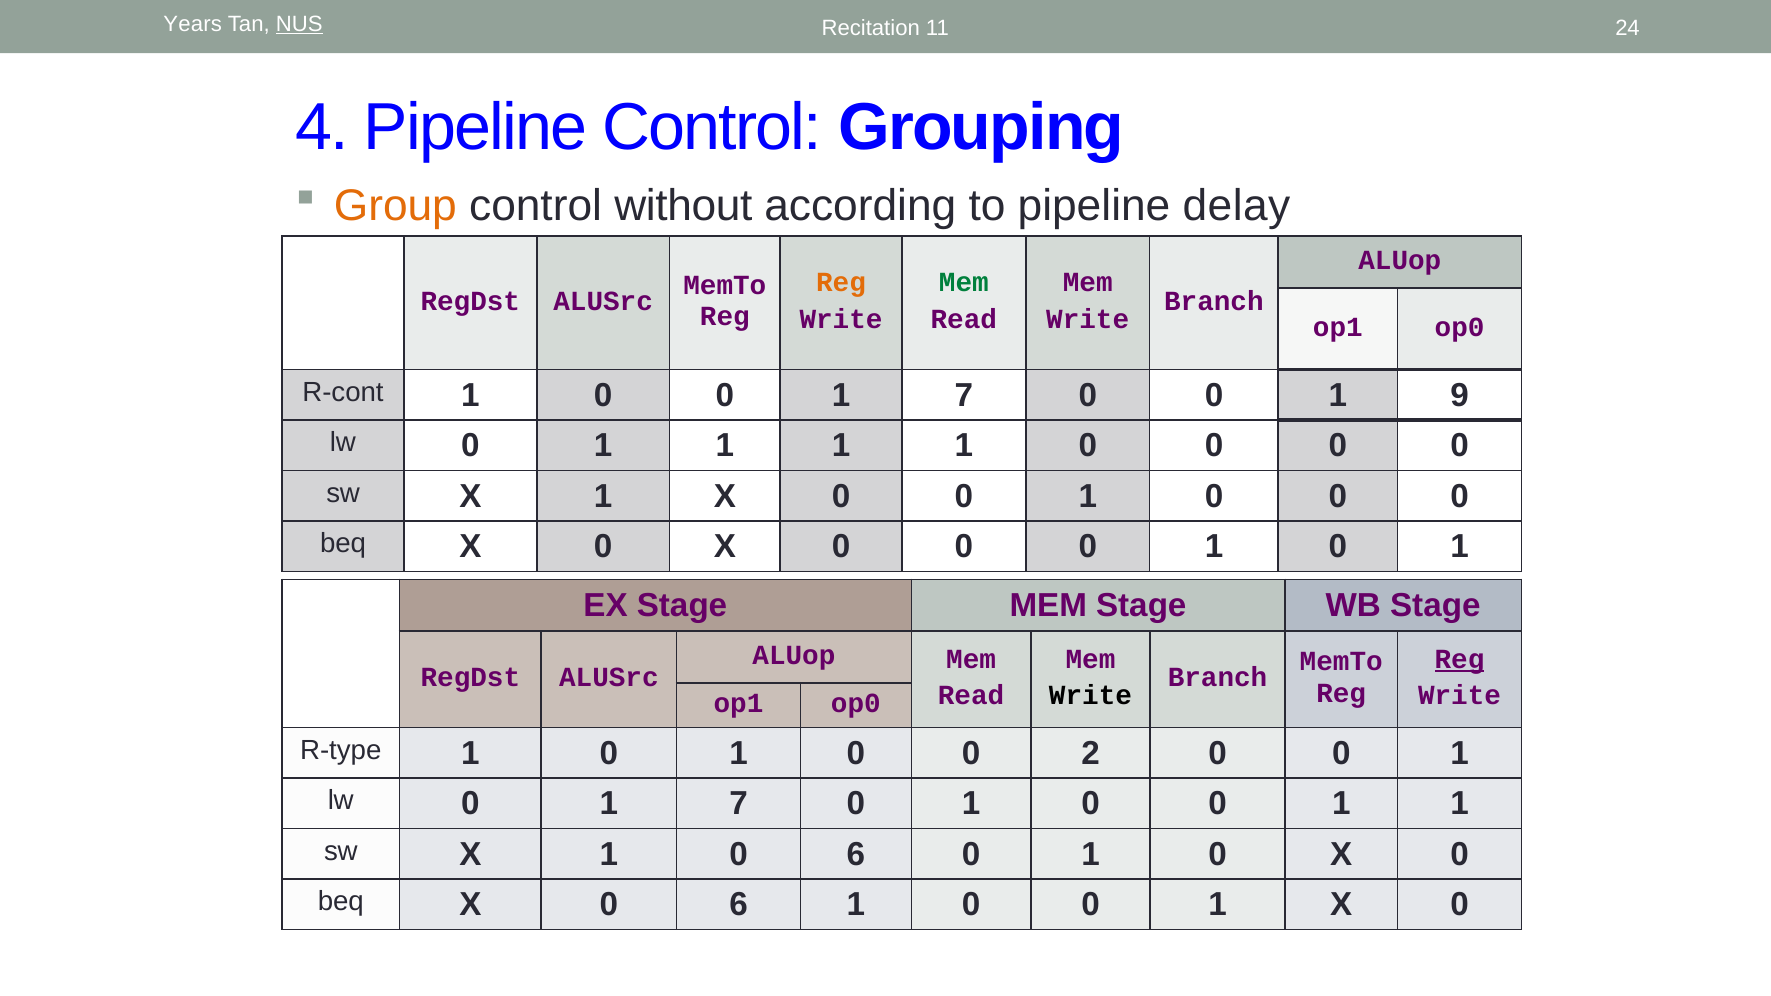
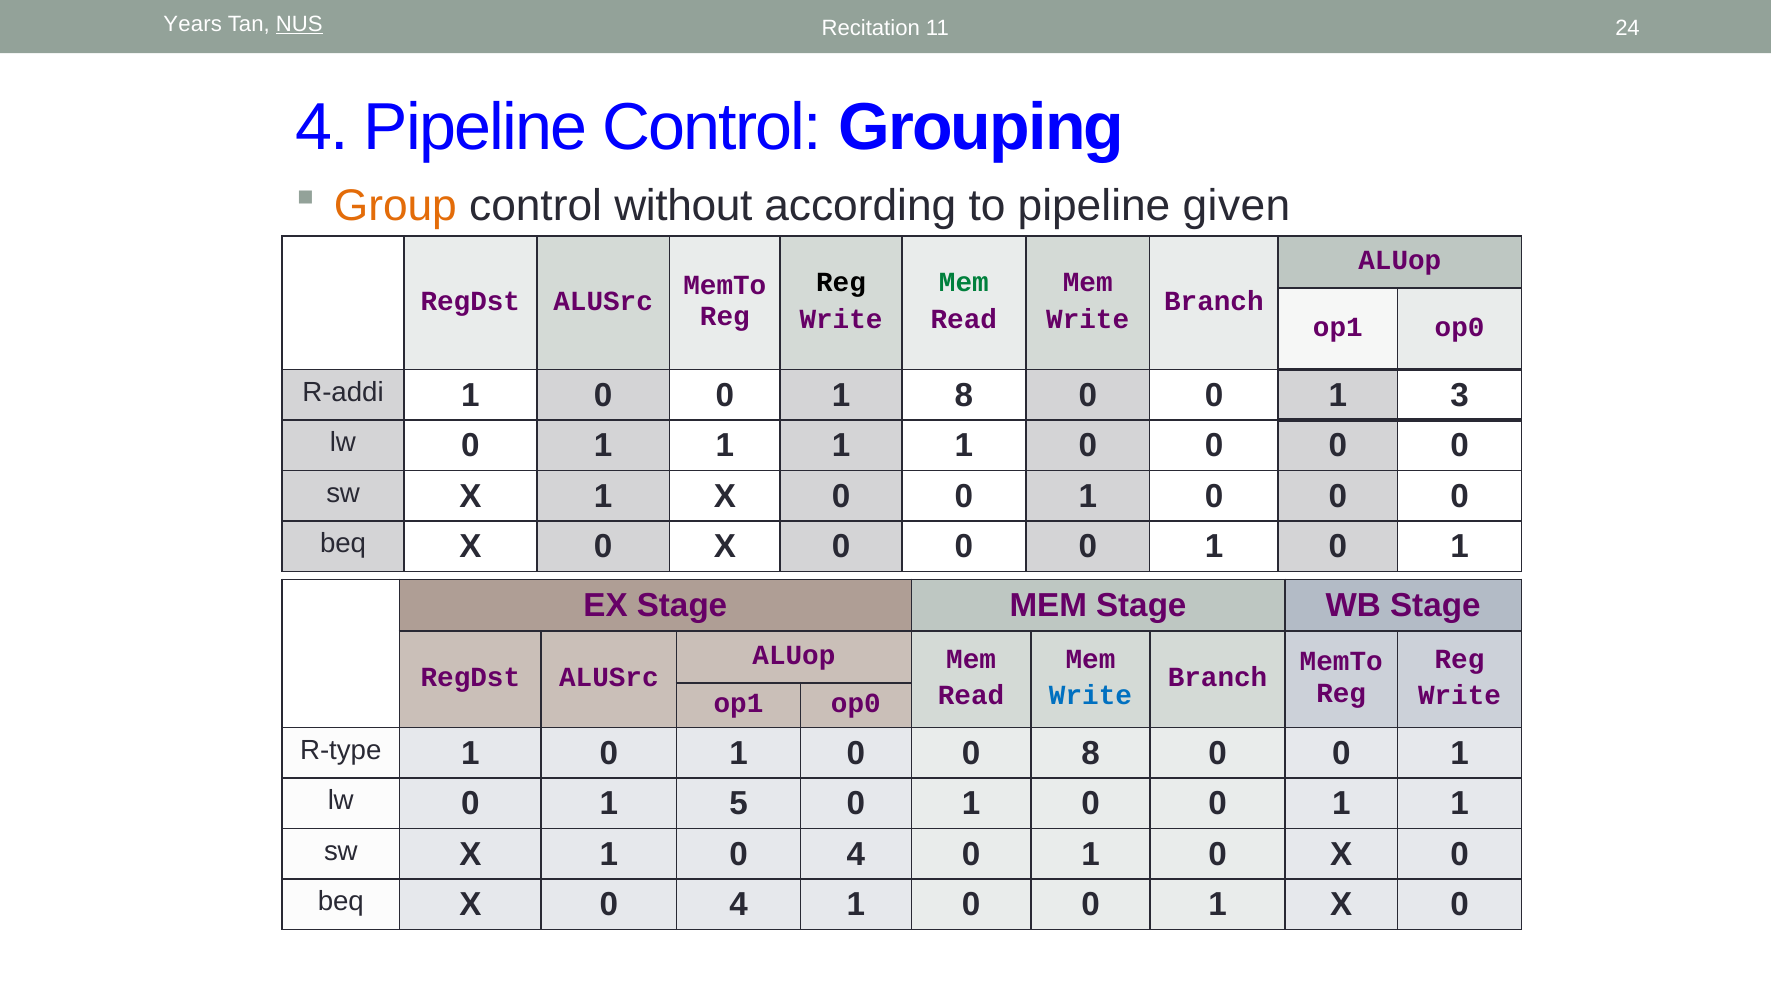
delay: delay -> given (1236, 206)
Reg colour: orange -> black (841, 283)
R-cont: R-cont -> R-addi (343, 392)
0 0 1 7: 7 -> 8 (964, 396)
9: 9 -> 3 (1460, 396)
Reg underline: present -> none (1460, 659)
Write colour: black -> blue (1090, 696)
0 2: 2 -> 8 (1091, 753)
lw 0 1 7: 7 -> 5 (739, 804)
1 0 6: 6 -> 4 (856, 854)
X 0 6: 6 -> 4 (739, 905)
